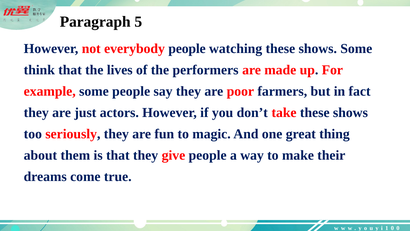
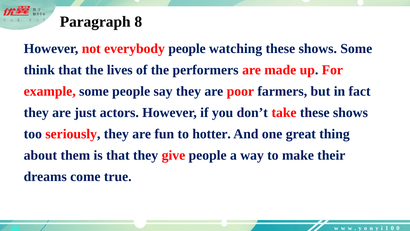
5: 5 -> 8 (138, 22)
magic: magic -> hotter (212, 134)
